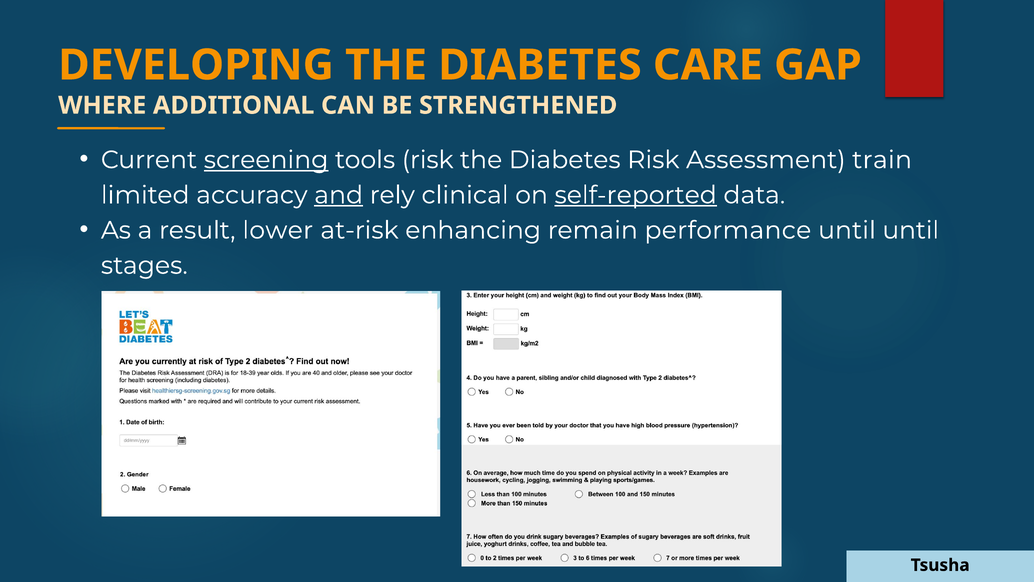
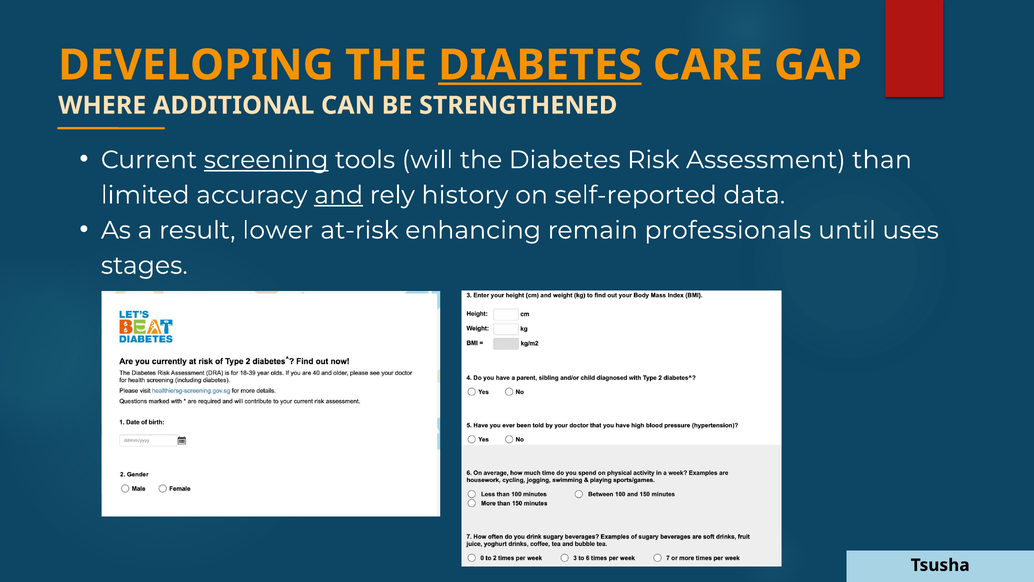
DIABETES underline: none -> present (540, 65)
tools risk: risk -> will (427, 160)
train: train -> than (882, 160)
clinical: clinical -> history (465, 195)
self-reported underline: present -> none (636, 195)
performance: performance -> professionals (728, 230)
until until: until -> uses (911, 230)
